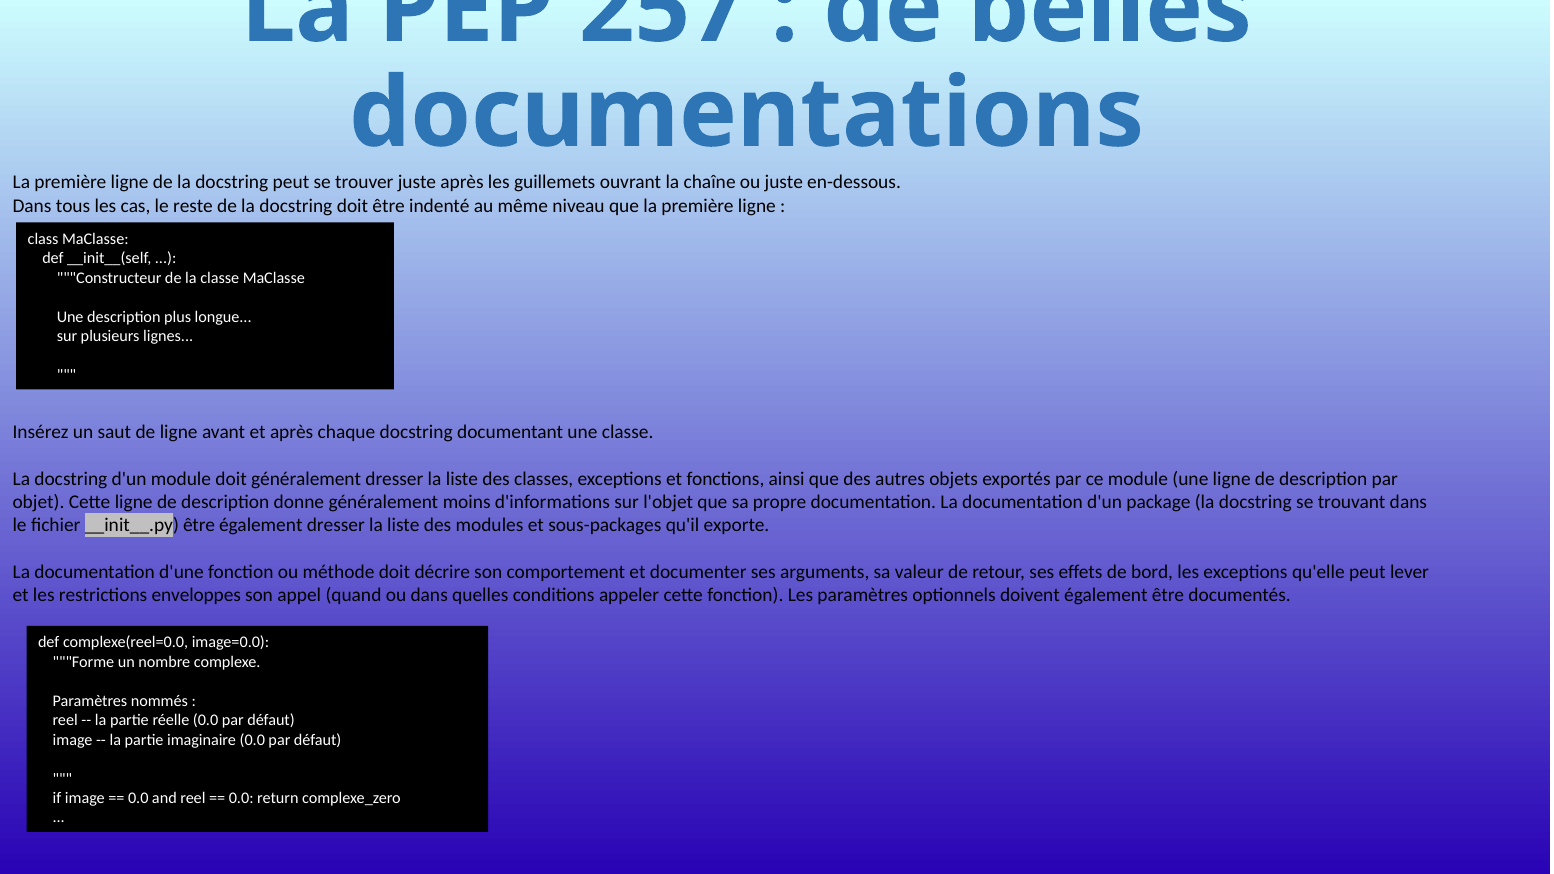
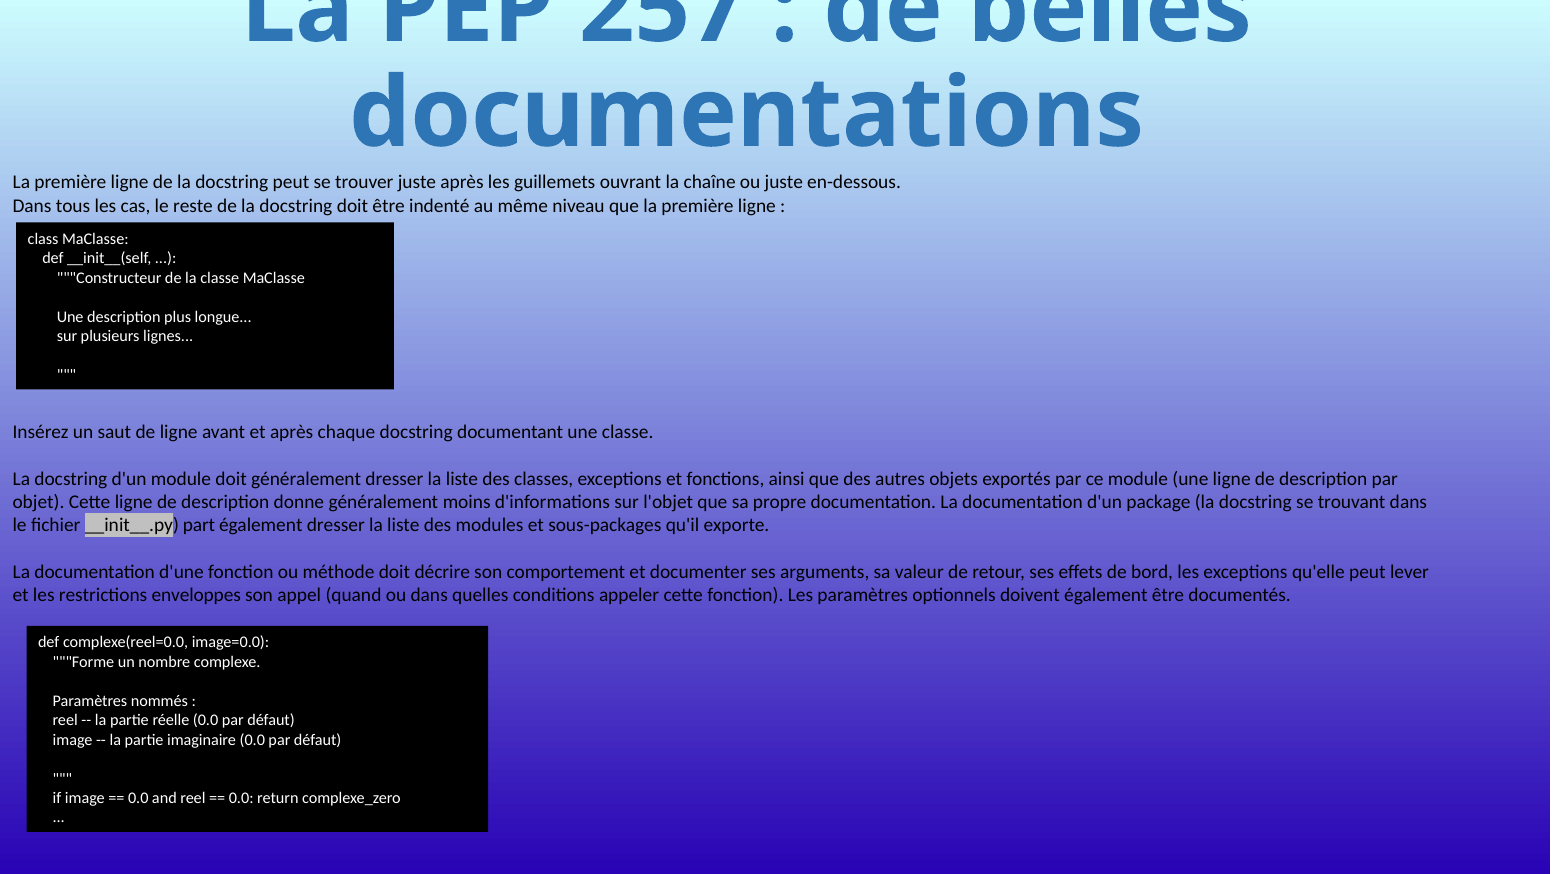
__init__.py être: être -> part (199, 525)
